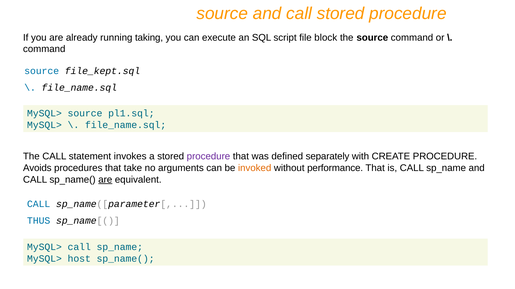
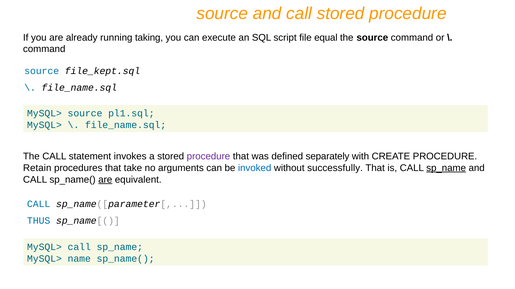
block: block -> equal (326, 38)
Avoids: Avoids -> Retain (37, 168)
invoked colour: orange -> blue (255, 168)
performance: performance -> successfully (335, 168)
sp_name underline: none -> present (446, 168)
host: host -> name (79, 259)
